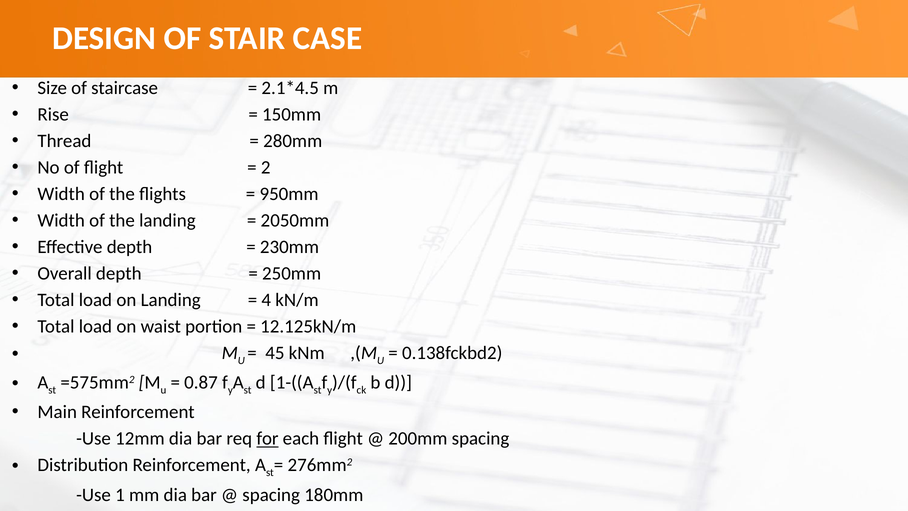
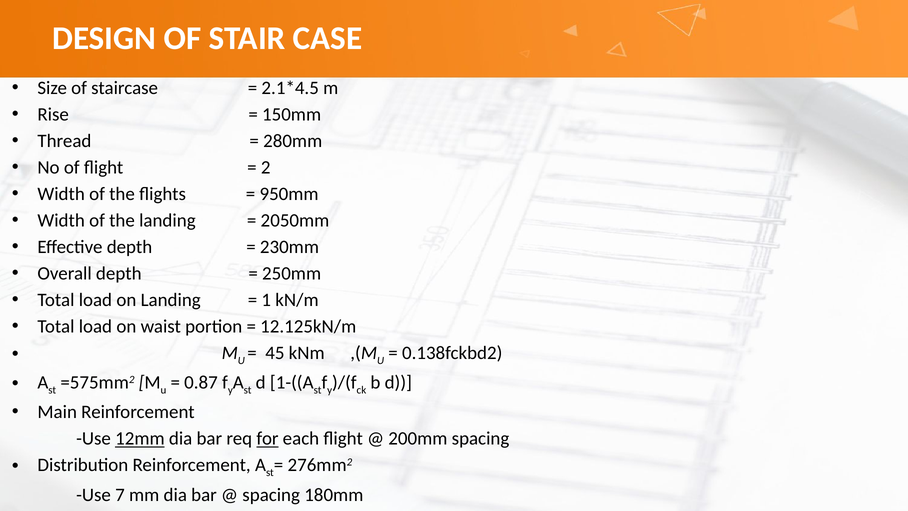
4: 4 -> 1 (266, 300)
12mm underline: none -> present (140, 439)
1: 1 -> 7 (120, 495)
